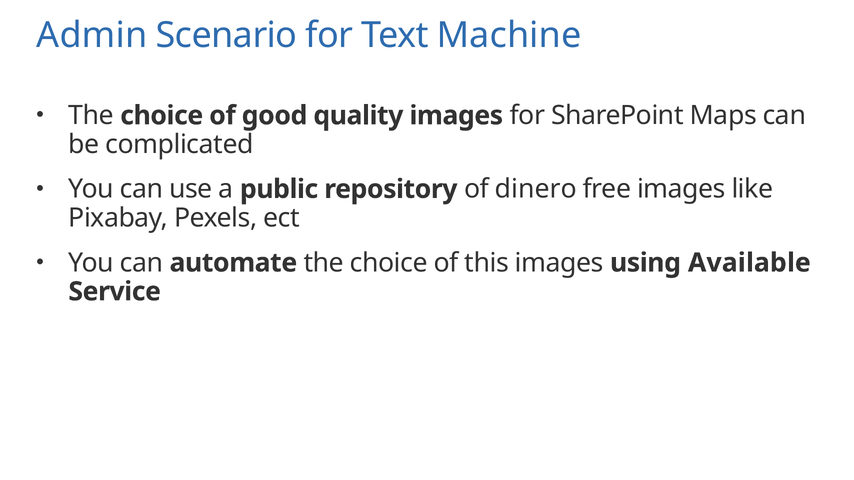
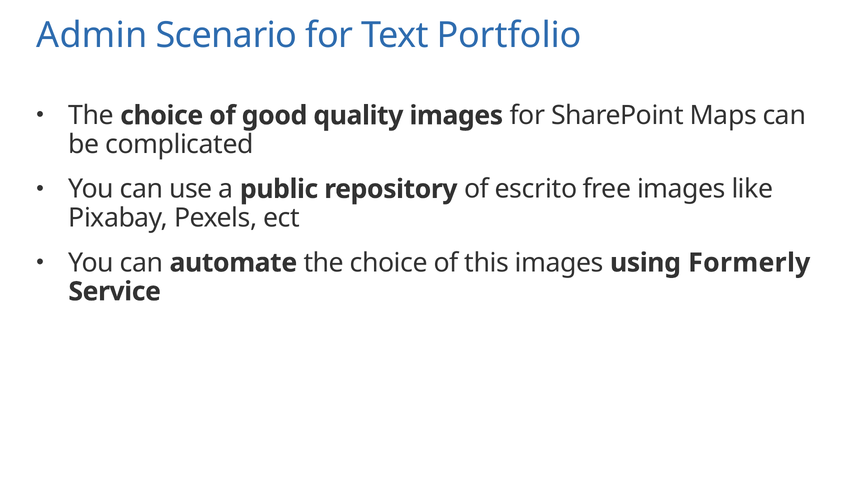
Machine: Machine -> Portfolio (509, 35)
dinero: dinero -> escrito (536, 189)
Available: Available -> Formerly (749, 263)
